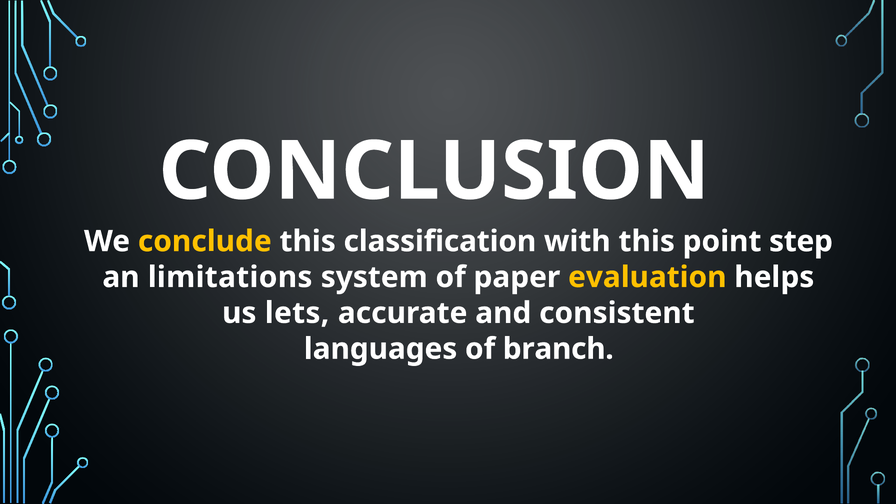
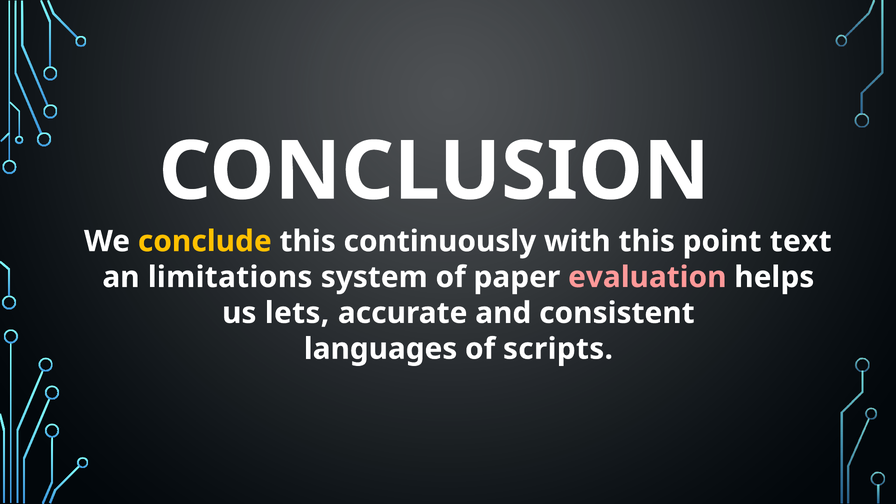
classification: classification -> continuously (440, 241)
step: step -> text (801, 241)
evaluation colour: yellow -> pink (647, 277)
branch: branch -> scripts (558, 349)
